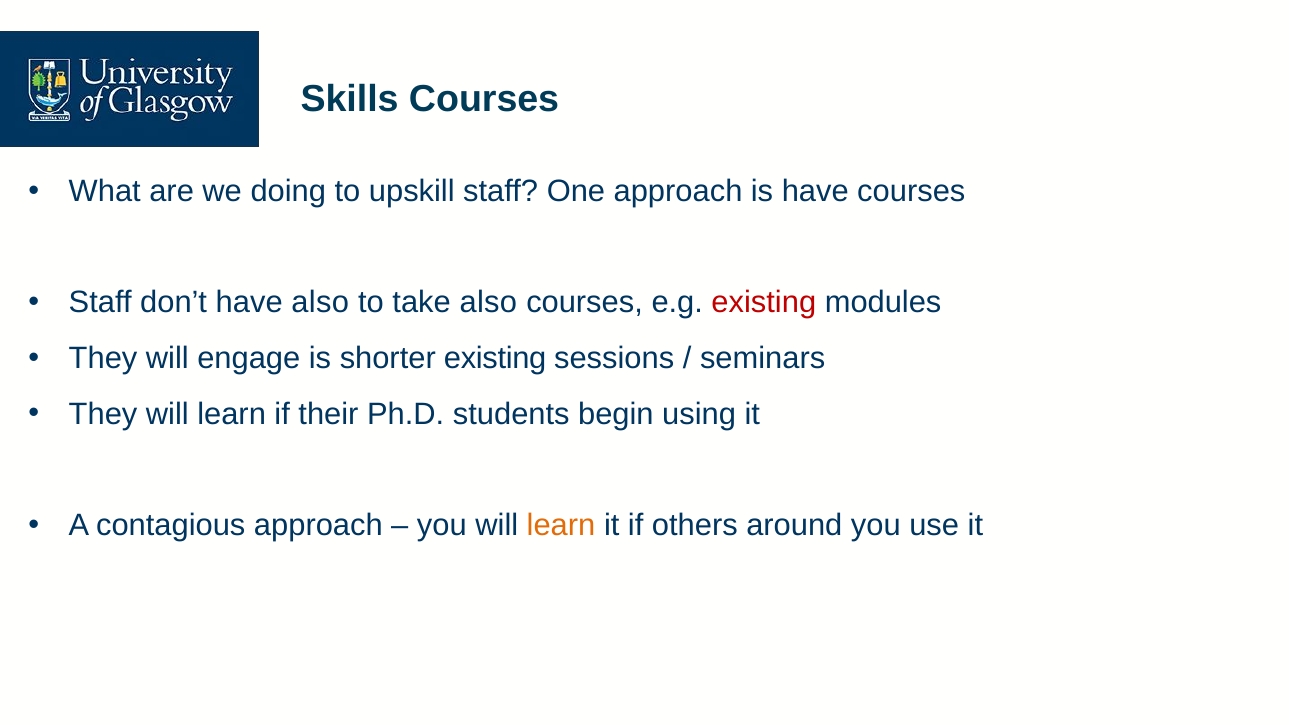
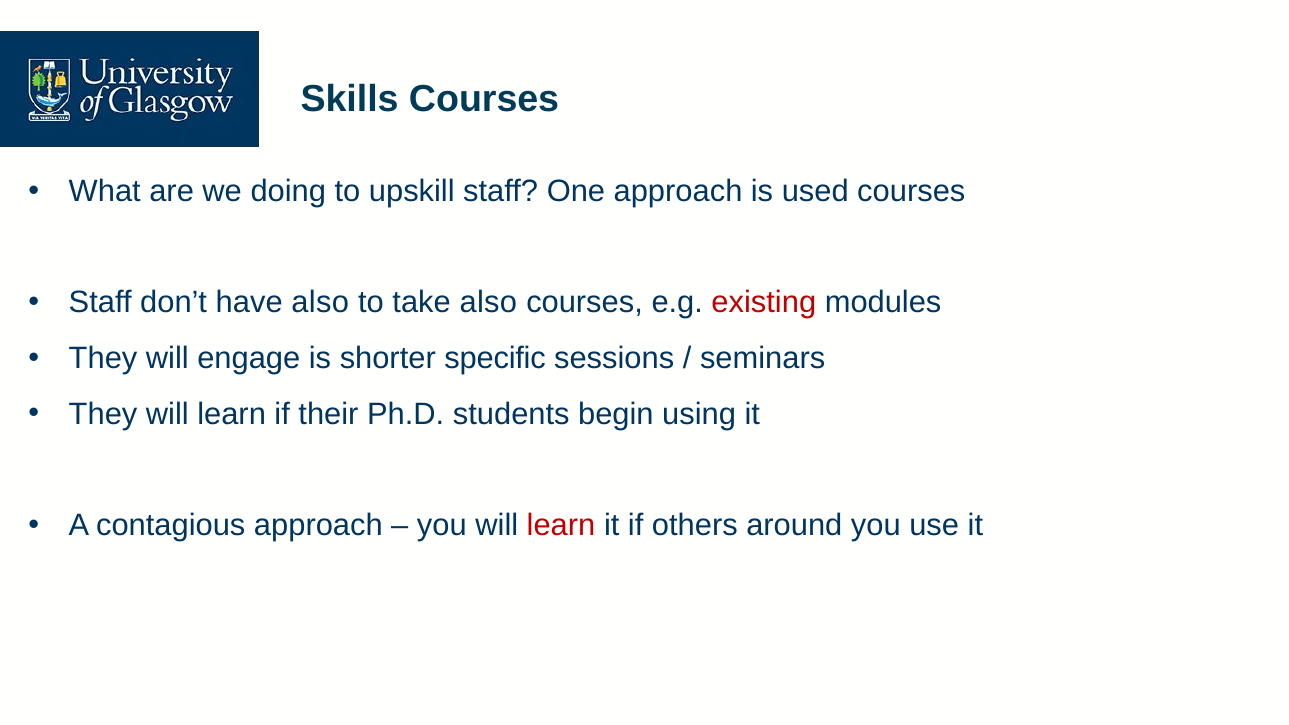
is have: have -> used (815, 191)
shorter existing: existing -> specific (495, 358)
learn colour: orange -> red (561, 525)
